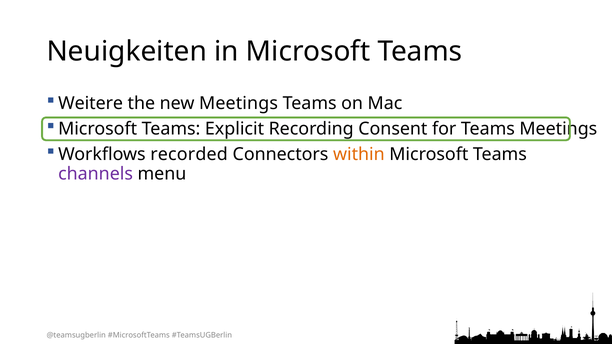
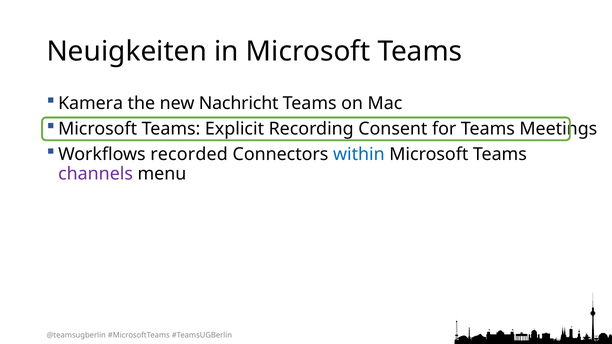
Weitere: Weitere -> Kamera (91, 103)
new Meetings: Meetings -> Nachricht (239, 103)
within colour: orange -> blue (359, 155)
